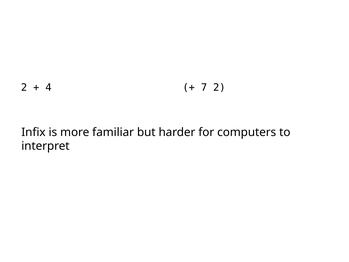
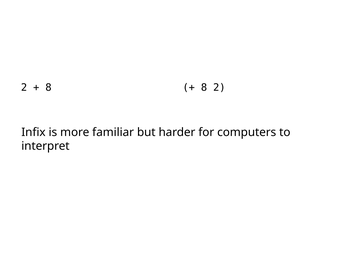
4: 4 -> 8 (48, 87)
7: 7 -> 8 (204, 87)
